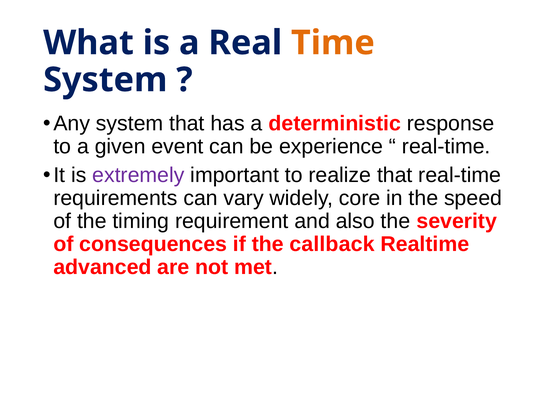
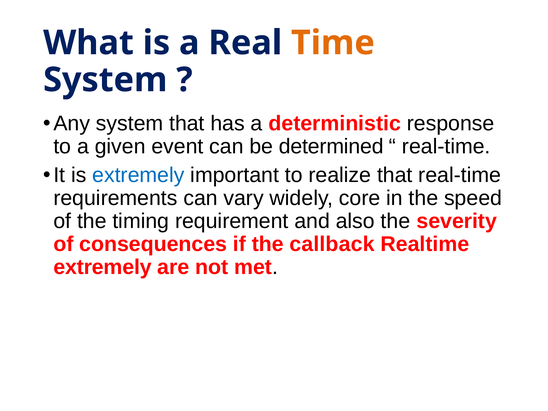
experience: experience -> determined (331, 146)
extremely colour: purple -> blue (138, 175)
advanced: advanced -> extremely (103, 267)
